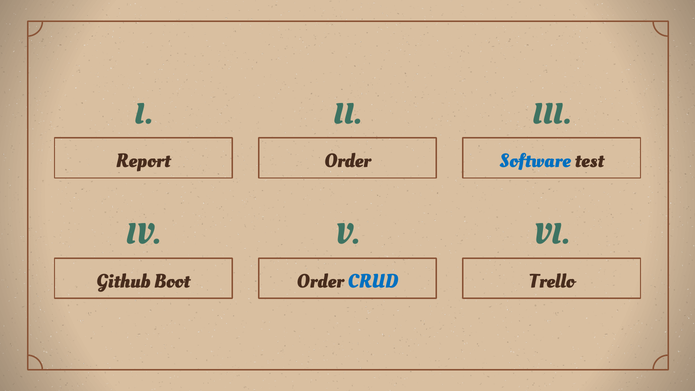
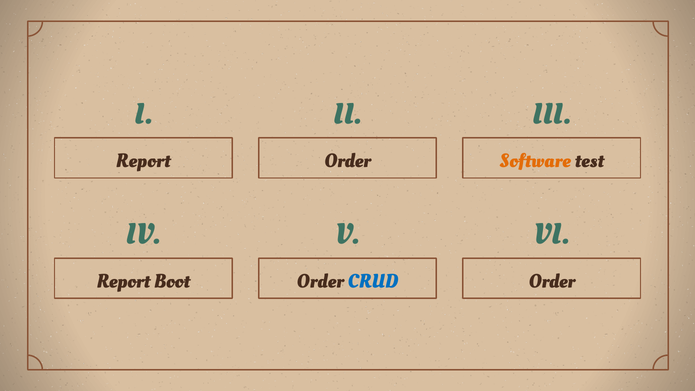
Software colour: blue -> orange (535, 161)
Github: Github -> Report (123, 281)
Trello: Trello -> Order (552, 281)
